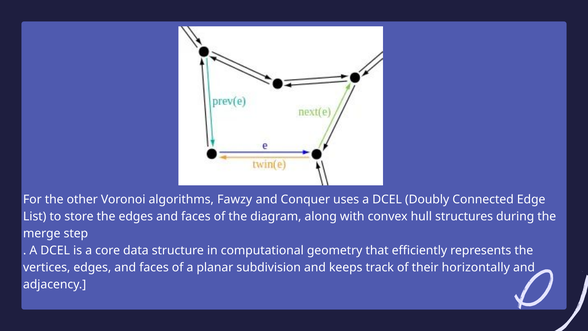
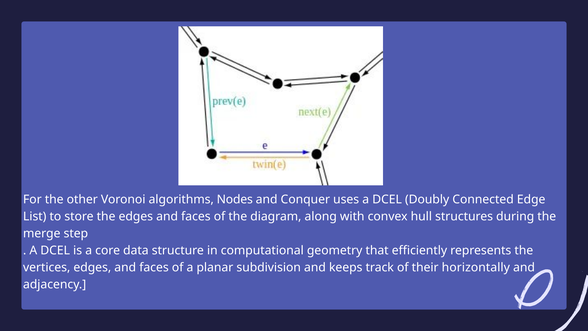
Fawzy: Fawzy -> Nodes (235, 199)
